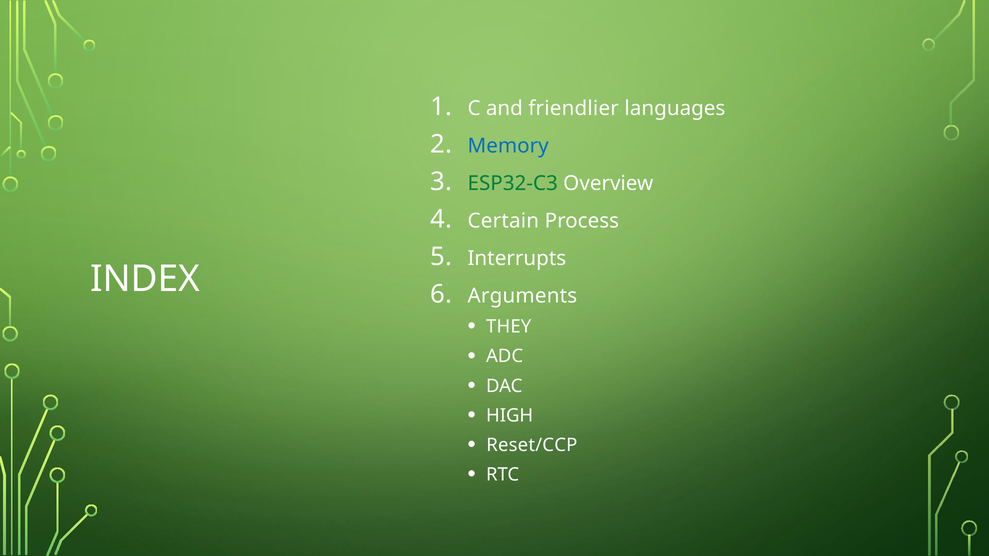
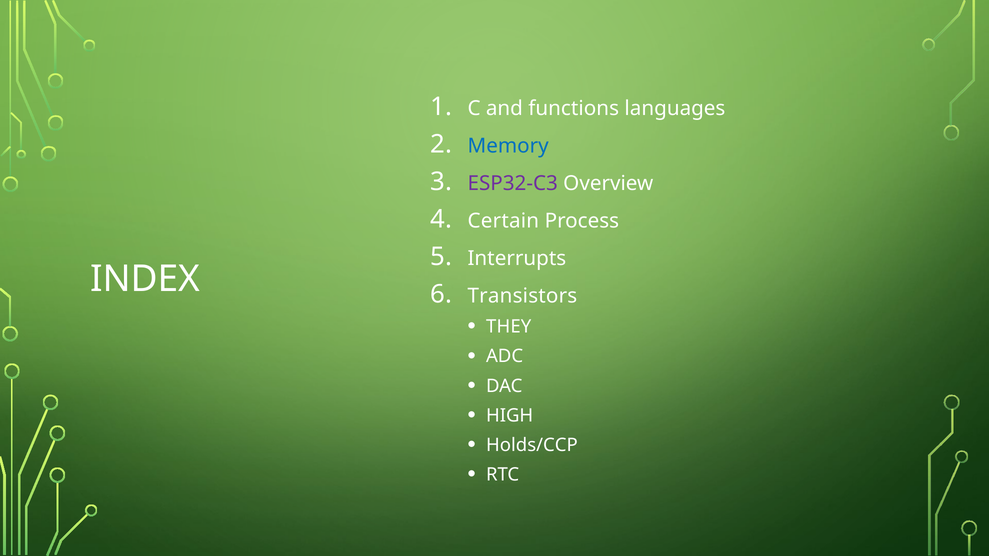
friendlier: friendlier -> functions (574, 109)
ESP32-C3 colour: green -> purple (513, 184)
Arguments: Arguments -> Transistors (522, 296)
Reset/CCP: Reset/CCP -> Holds/CCP (532, 445)
